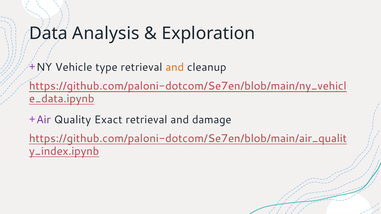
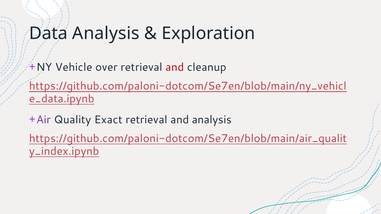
type: type -> over (106, 67)
and colour: orange -> red (175, 67)
and damage: damage -> analysis (212, 120)
